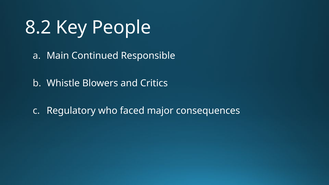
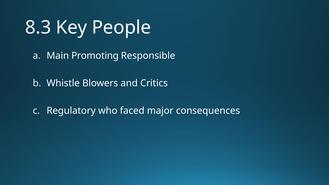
8.2: 8.2 -> 8.3 (38, 28)
Continued: Continued -> Promoting (95, 56)
